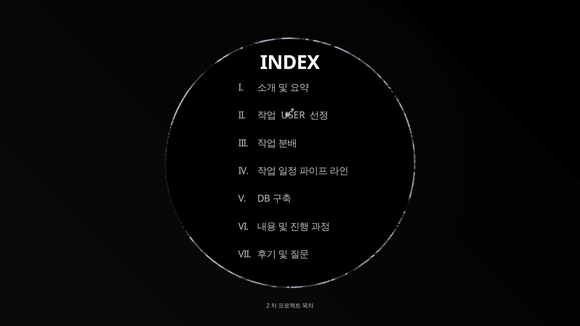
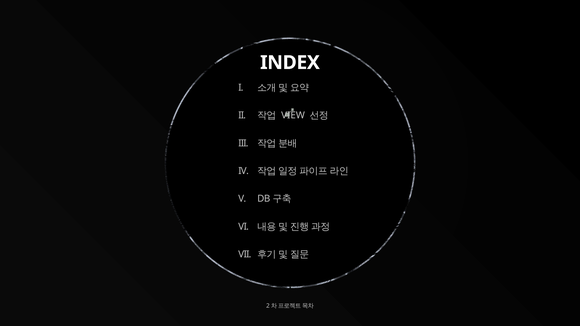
USER: USER -> VIEW (293, 115)
